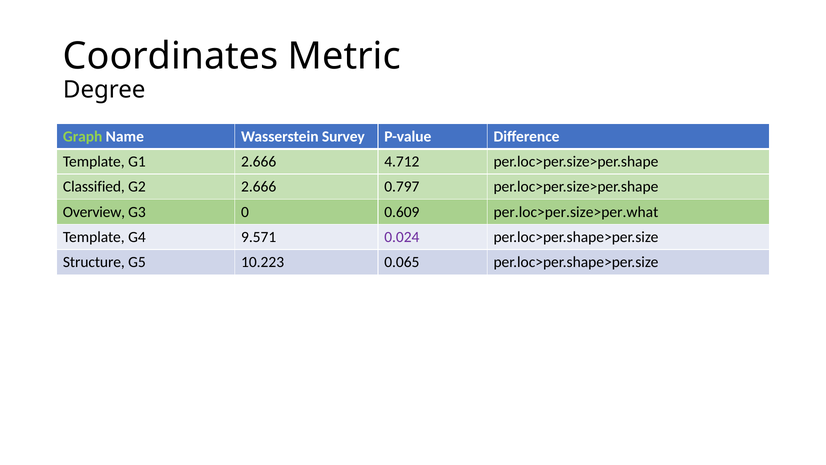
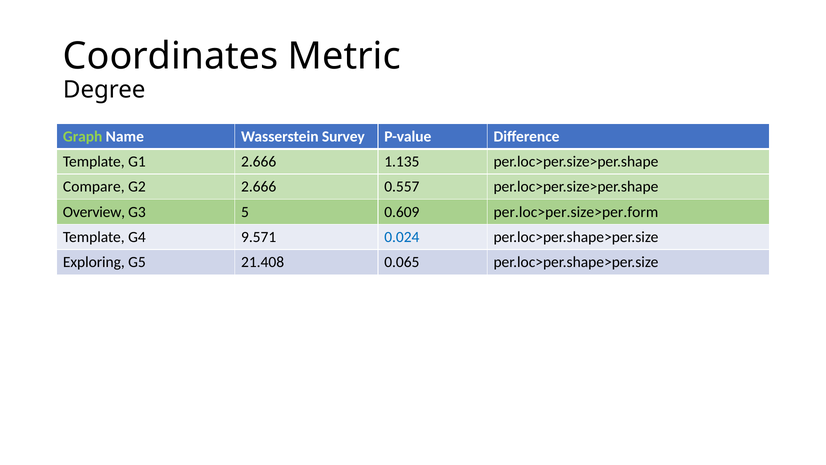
4.712: 4.712 -> 1.135 (402, 162)
Classified: Classified -> Compare (94, 187)
0.797: 0.797 -> 0.557 (402, 187)
0: 0 -> 5 (245, 212)
per.loc>per.size>per.what: per.loc>per.size>per.what -> per.loc>per.size>per.form (576, 212)
0.024 colour: purple -> blue (402, 237)
Structure: Structure -> Exploring (94, 262)
10.223: 10.223 -> 21.408 (263, 262)
